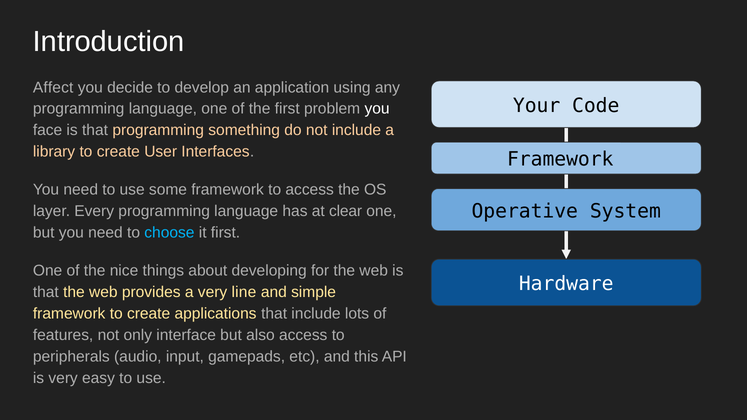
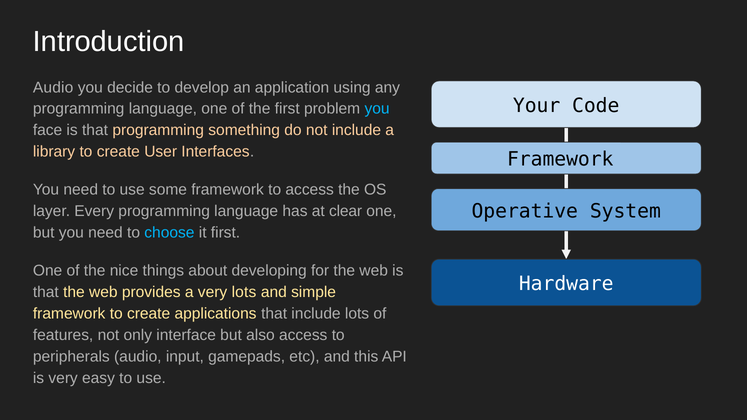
Affect: Affect -> Audio (53, 87)
you colour: white -> light blue (377, 109)
very line: line -> lots (244, 292)
